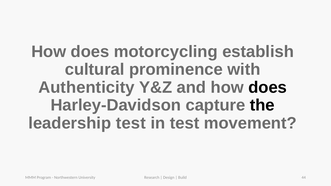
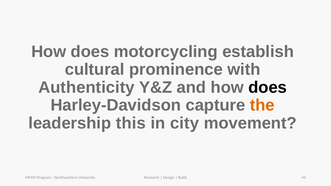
the colour: black -> orange (262, 105)
leadership test: test -> this (131, 123)
in test: test -> city (185, 123)
